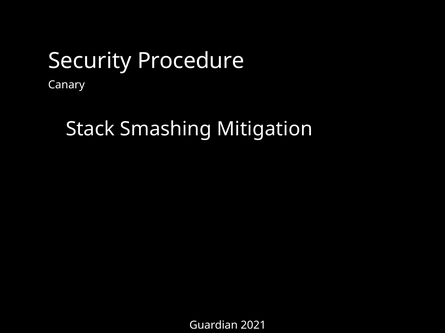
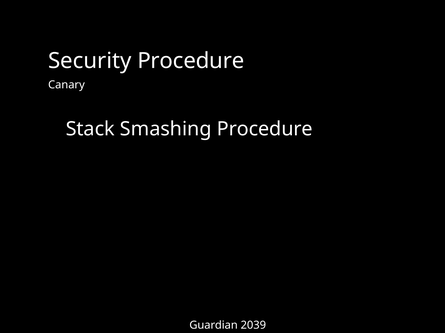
Smashing Mitigation: Mitigation -> Procedure (265, 129)
2021: 2021 -> 2039 (253, 326)
